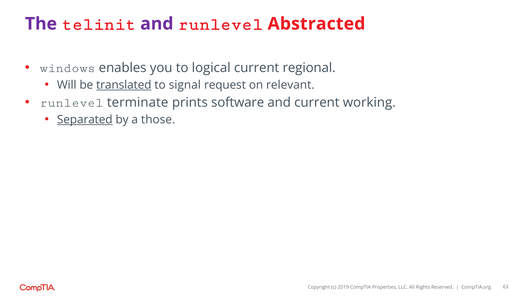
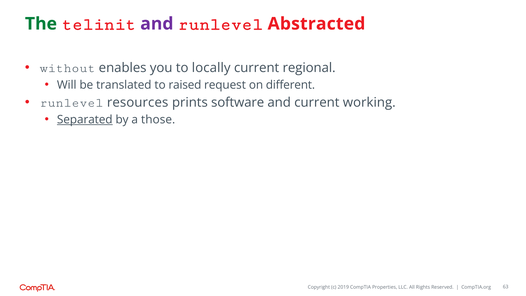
The colour: purple -> green (41, 24)
windows: windows -> without (68, 68)
logical: logical -> locally (211, 68)
translated underline: present -> none (124, 85)
signal: signal -> raised (185, 85)
relevant: relevant -> different (290, 85)
terminate: terminate -> resources (138, 103)
